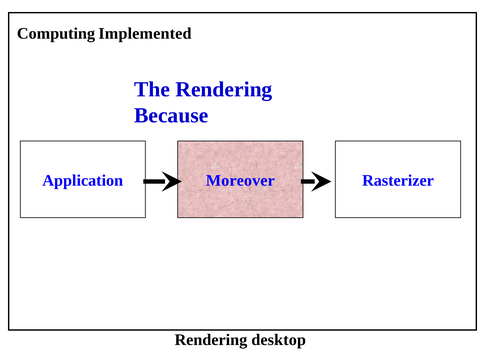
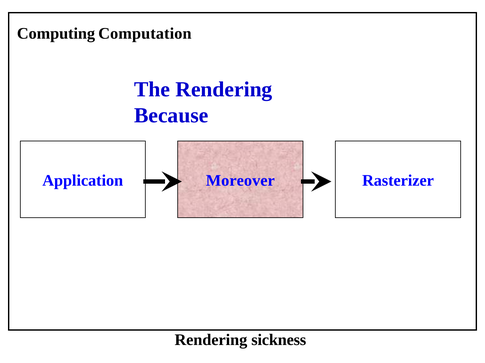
Implemented: Implemented -> Computation (145, 33)
desktop: desktop -> sickness (279, 341)
